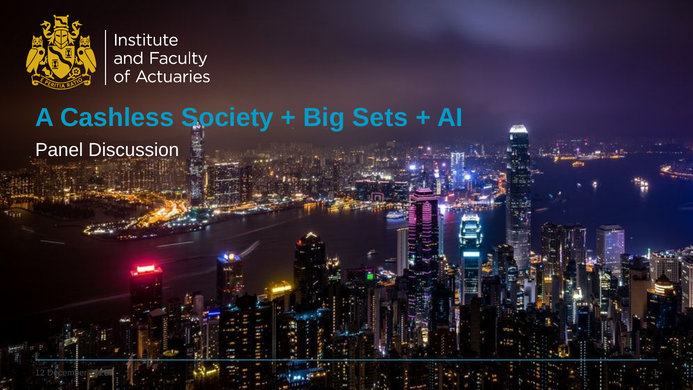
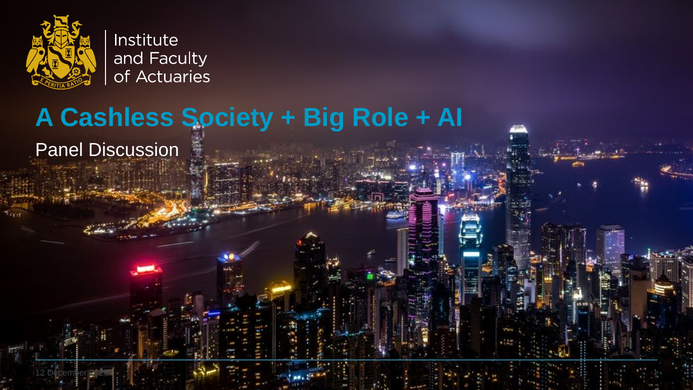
Sets: Sets -> Role (380, 118)
